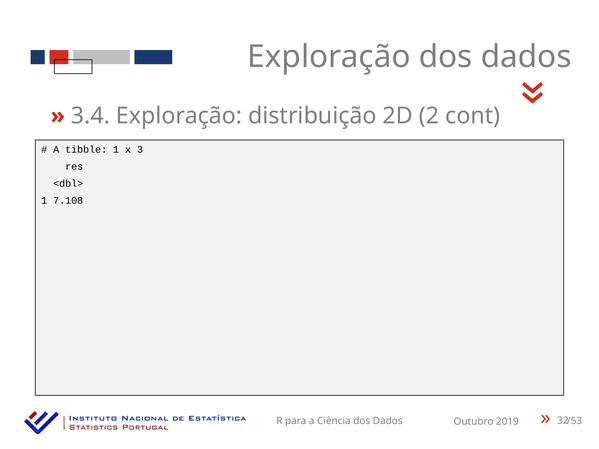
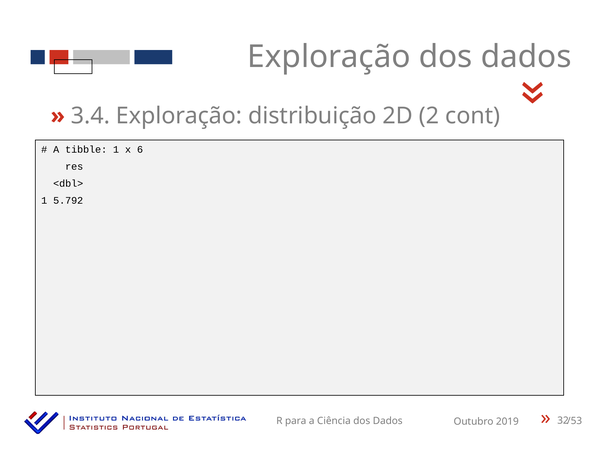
3: 3 -> 6 (140, 150)
7.108: 7.108 -> 5.792 (68, 201)
